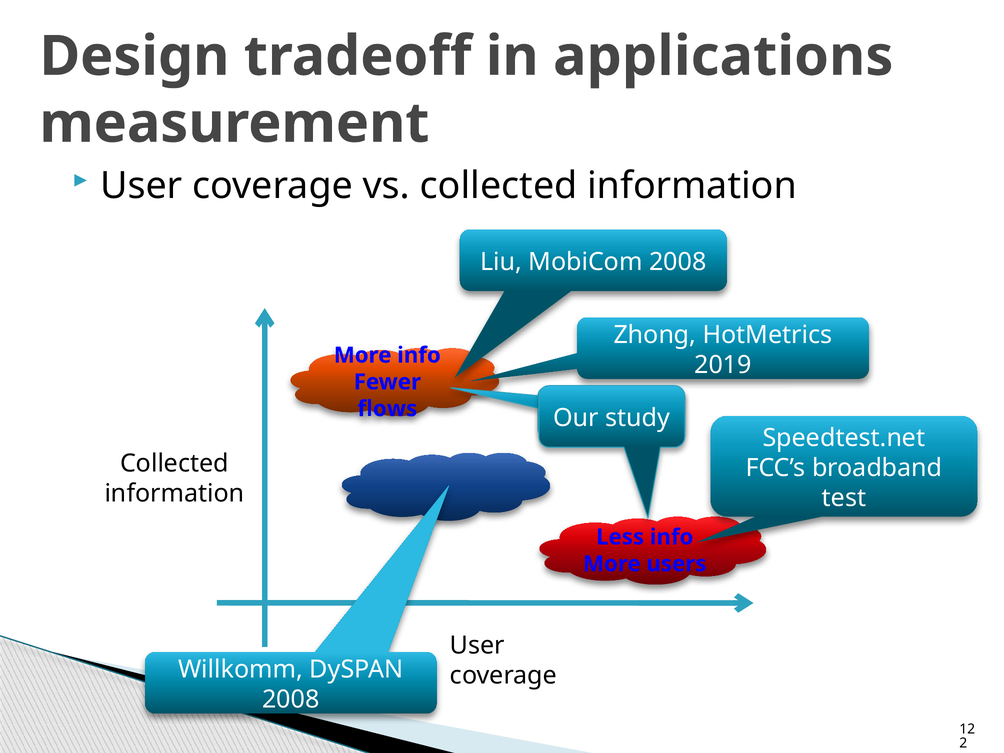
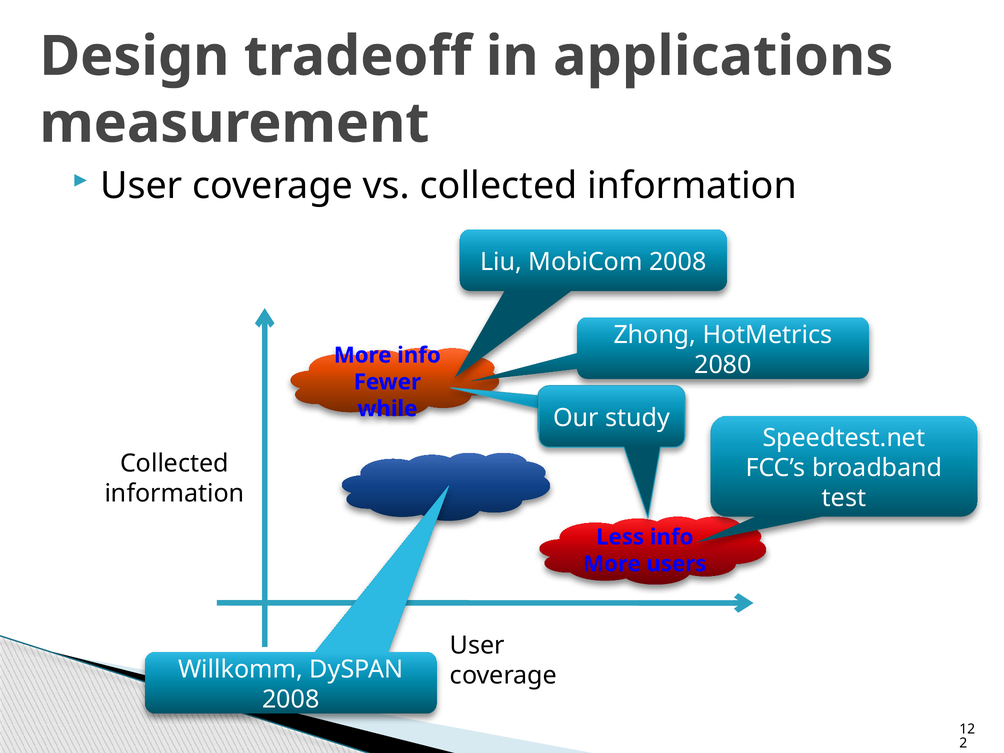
2019: 2019 -> 2080 (723, 365)
flows: flows -> while (387, 409)
